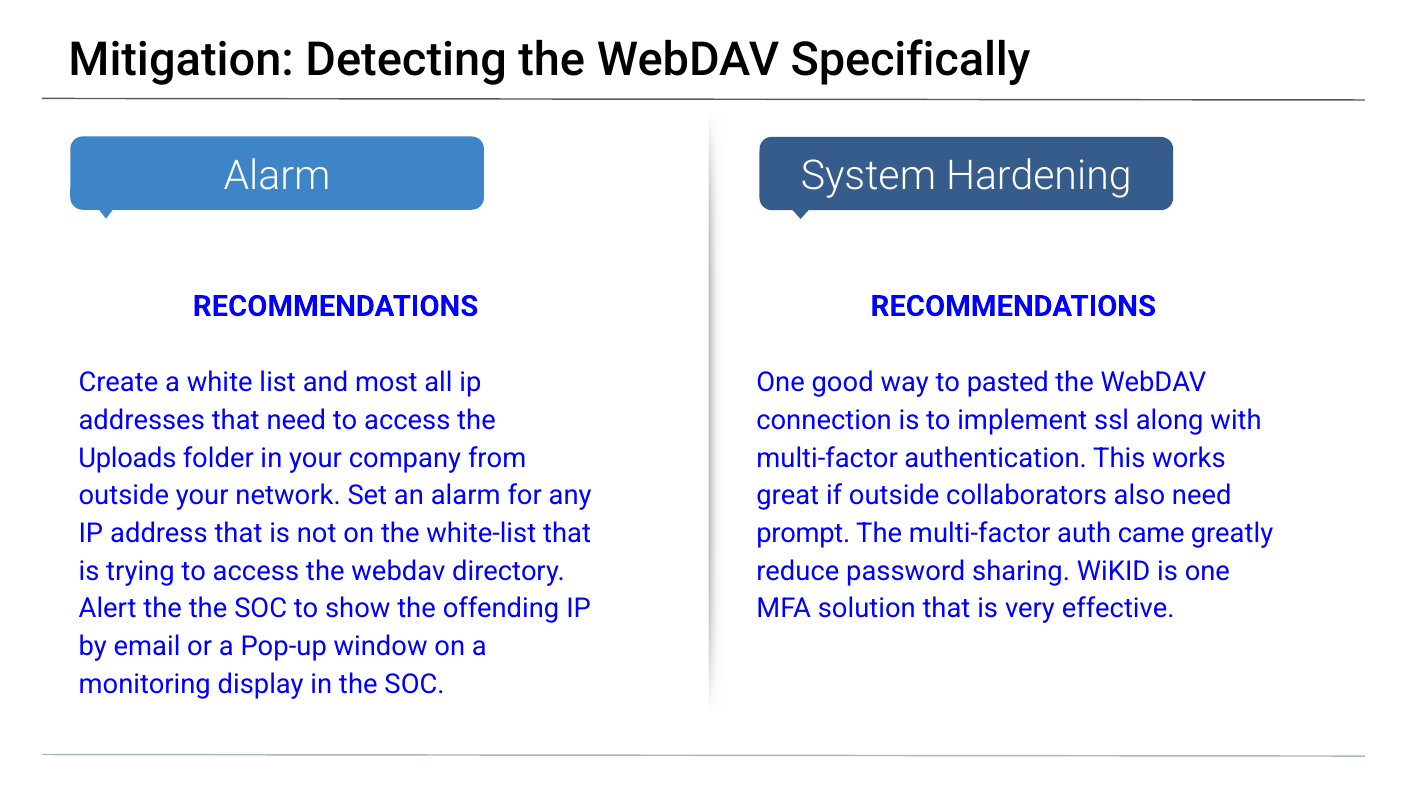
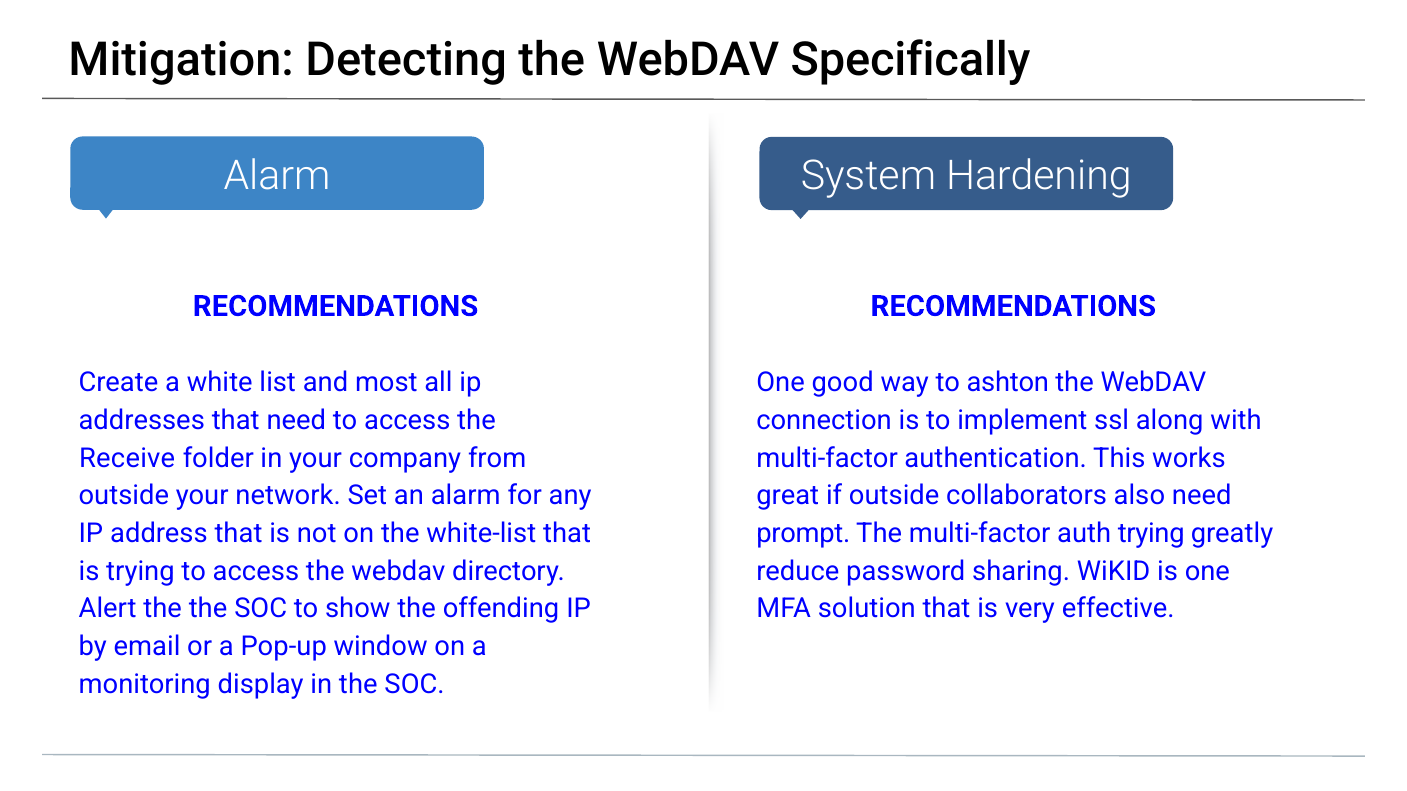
pasted: pasted -> ashton (1008, 383)
Uploads: Uploads -> Receive (127, 458)
auth came: came -> trying (1151, 534)
